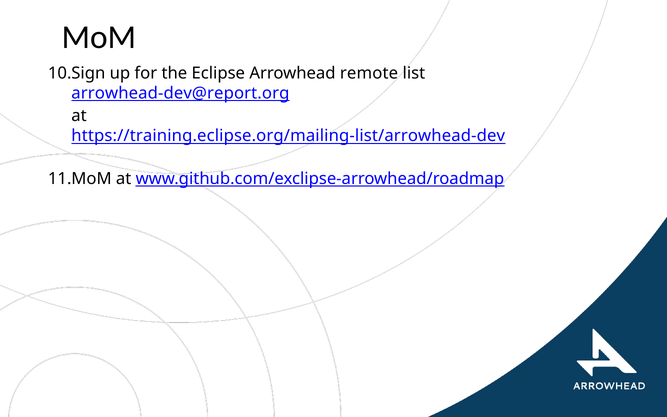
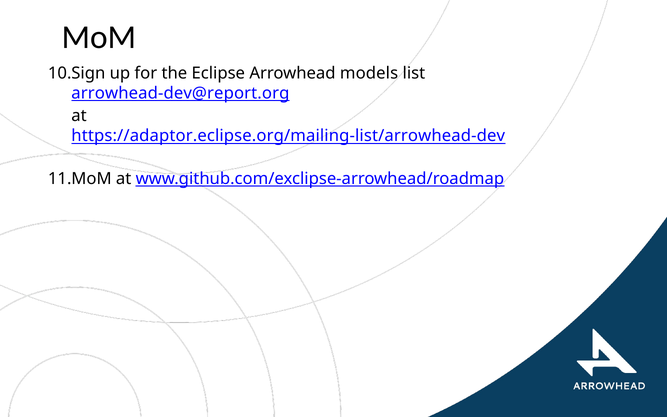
remote: remote -> models (369, 73)
https://training.eclipse.org/mailing-list/arrowhead-dev: https://training.eclipse.org/mailing-list/arrowhead-dev -> https://adaptor.eclipse.org/mailing-list/arrowhead-dev (288, 136)
